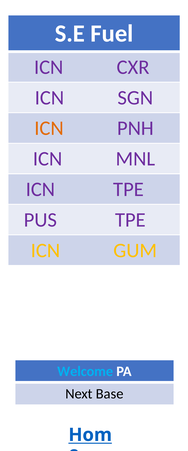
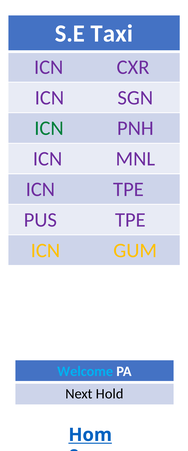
Fuel: Fuel -> Taxi (112, 33)
ICN colour: orange -> green (49, 128)
Base: Base -> Hold (110, 393)
